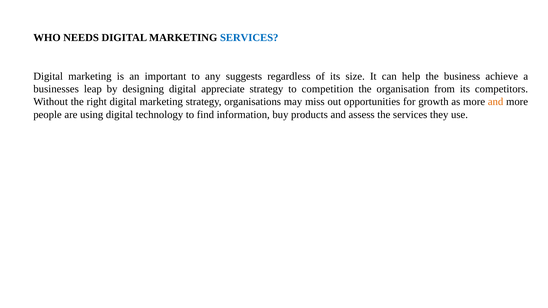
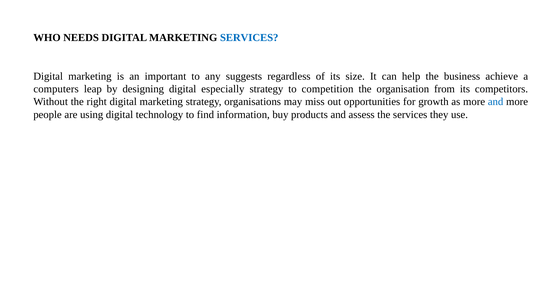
businesses: businesses -> computers (56, 89)
appreciate: appreciate -> especially (223, 89)
and colour: orange -> blue (496, 102)
